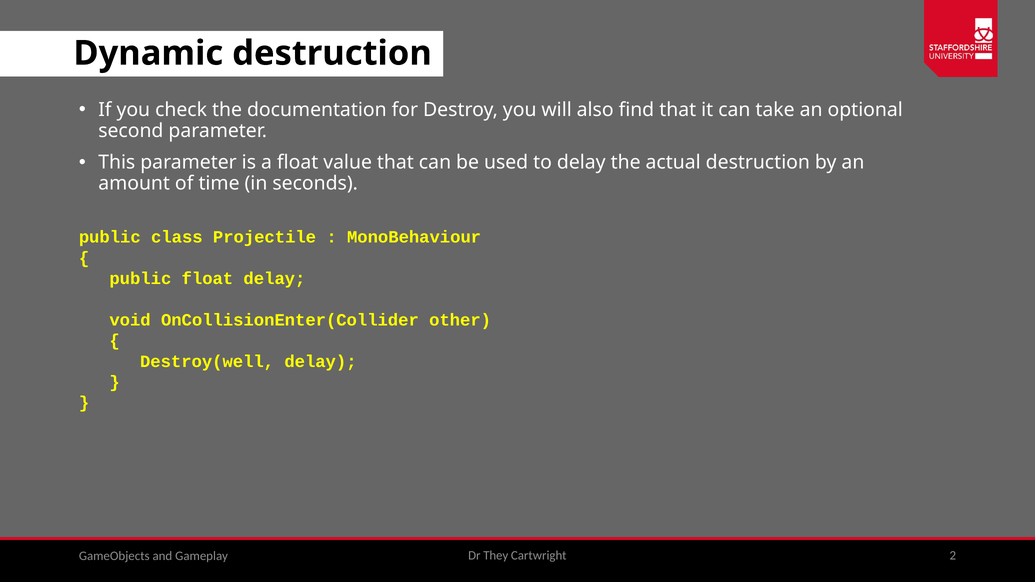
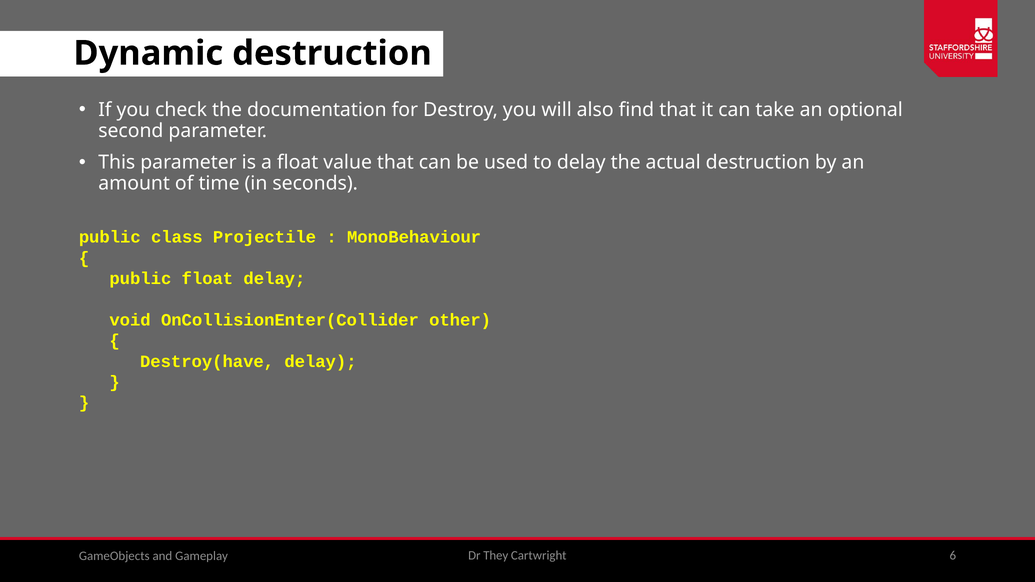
Destroy(well: Destroy(well -> Destroy(have (207, 361)
2: 2 -> 6 (953, 556)
